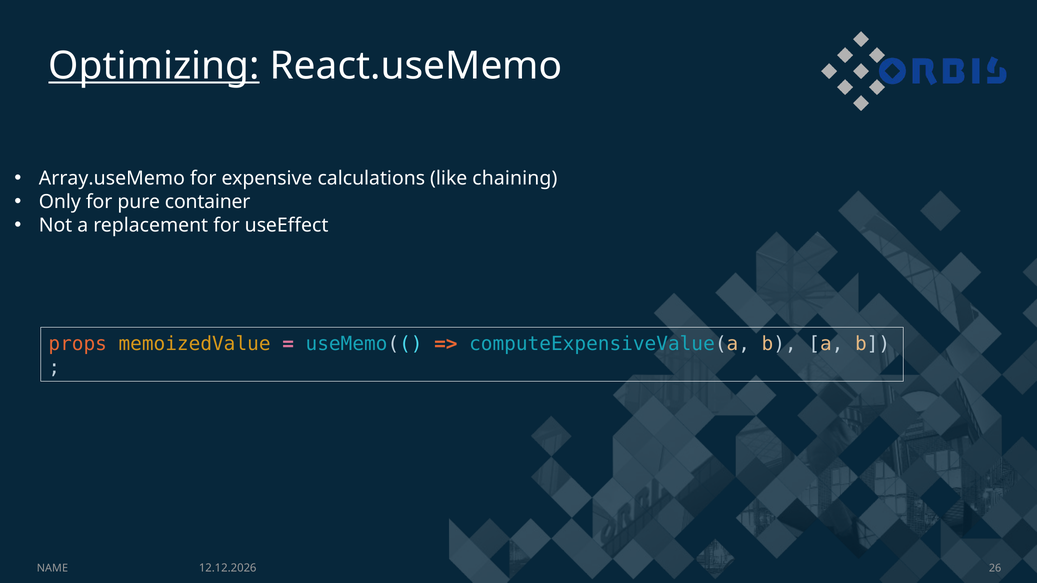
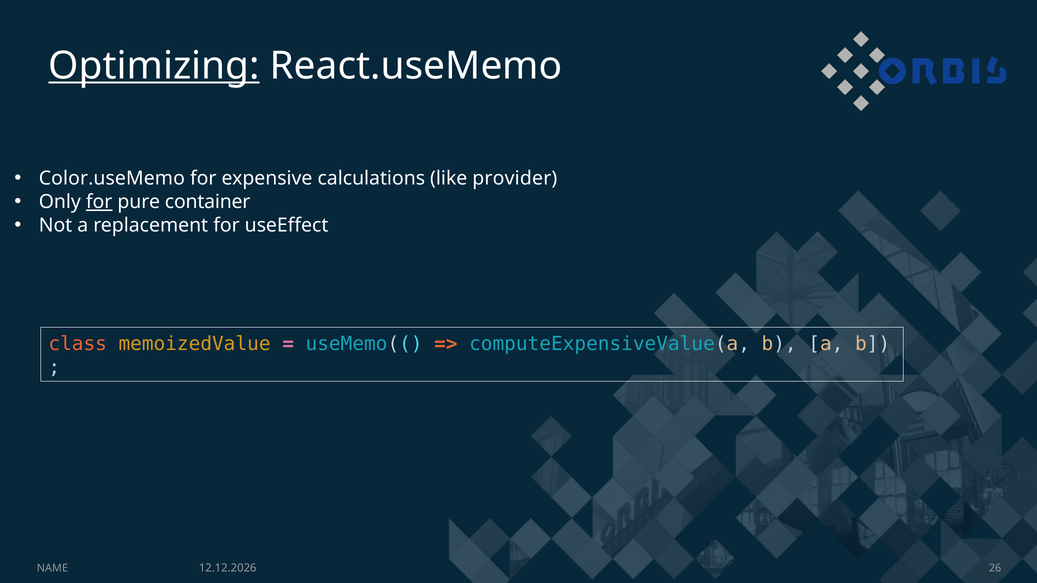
Array.useMemo: Array.useMemo -> Color.useMemo (112, 179)
chaining: chaining -> provider (515, 179)
for underline: none -> present (99, 202)
props: props -> class (78, 344)
